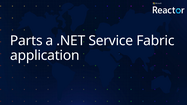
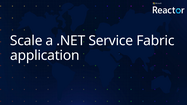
Parts: Parts -> Scale (26, 41)
